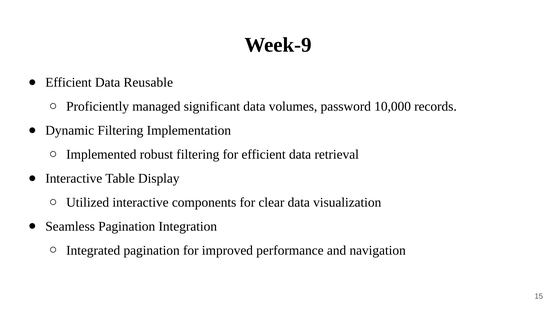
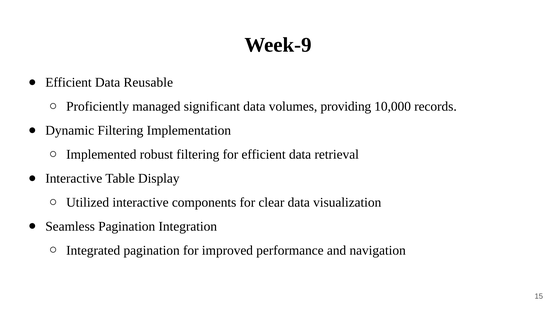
password: password -> providing (346, 106)
